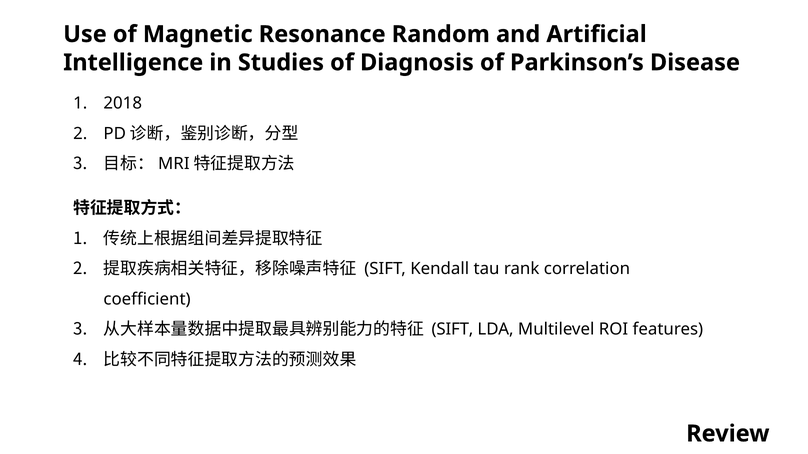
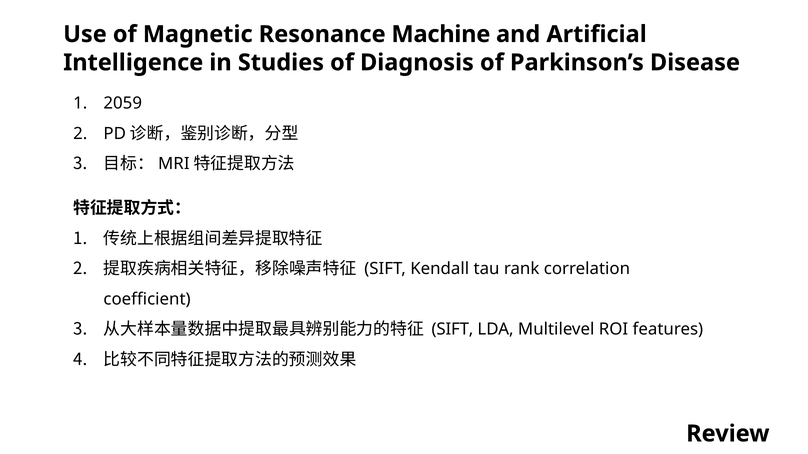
Random: Random -> Machine (441, 34)
2018: 2018 -> 2059 (123, 103)
